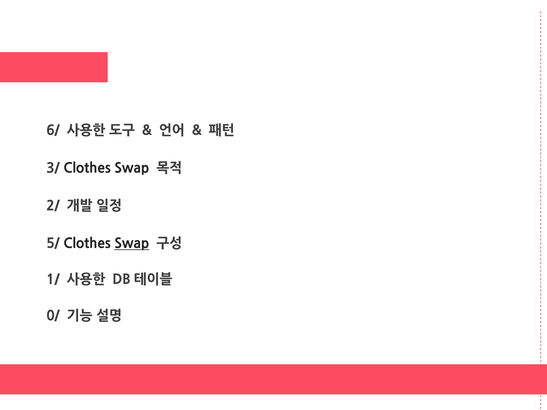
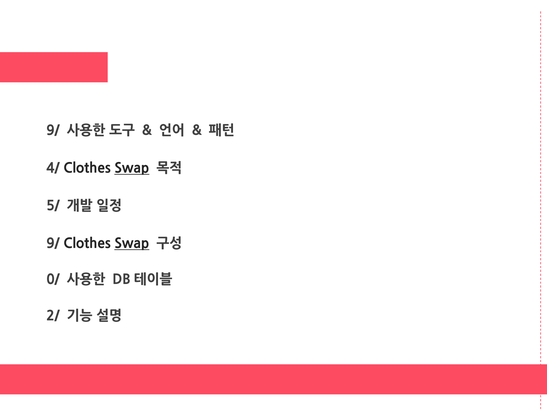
6/: 6/ -> 9/ (53, 131)
3/: 3/ -> 4/ (53, 169)
Swap underline: none -> present (132, 169)
2/: 2/ -> 5/ (53, 206)
5/: 5/ -> 9/ (53, 244)
1/: 1/ -> 0/ (53, 280)
0/: 0/ -> 2/ (53, 316)
